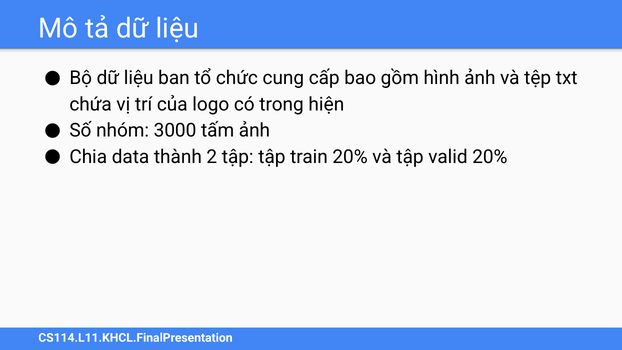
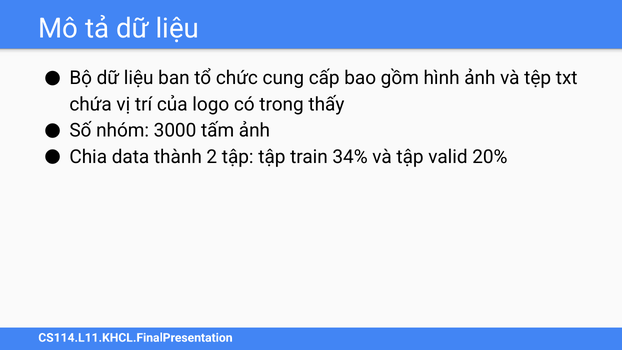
hiện: hiện -> thấy (326, 104)
train 20%: 20% -> 34% (350, 157)
